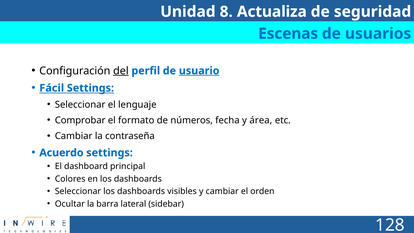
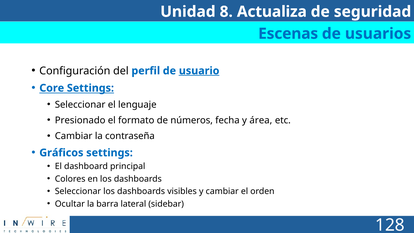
del underline: present -> none (121, 71)
Fácil: Fácil -> Core (52, 88)
Comprobar: Comprobar -> Presionado (80, 120)
Acuerdo: Acuerdo -> Gráficos (61, 153)
